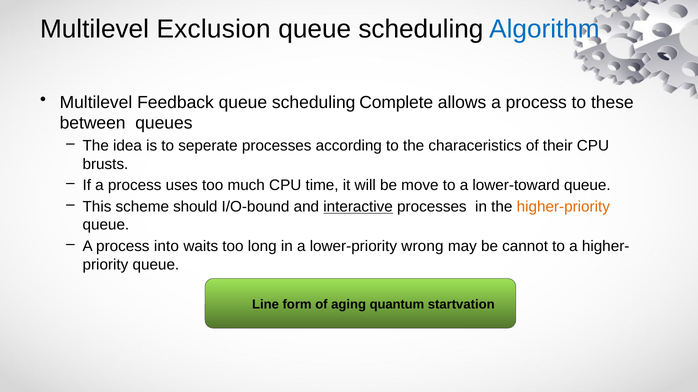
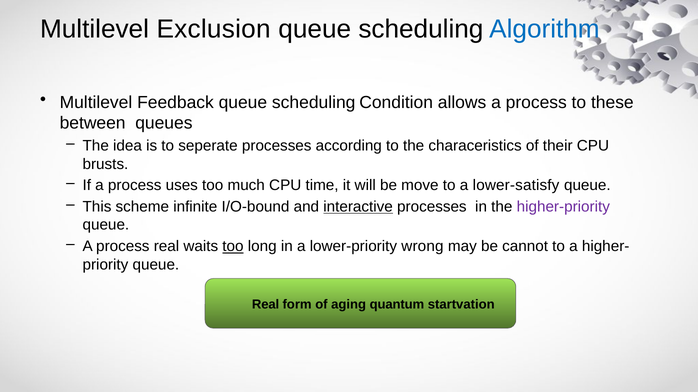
Complete: Complete -> Condition (396, 102)
lower-toward: lower-toward -> lower-satisfy (516, 186)
should: should -> infinite (195, 207)
higher-priority colour: orange -> purple (563, 207)
process into: into -> real (167, 247)
too underline: none -> present (233, 247)
Line: Line -> Real (266, 305)
